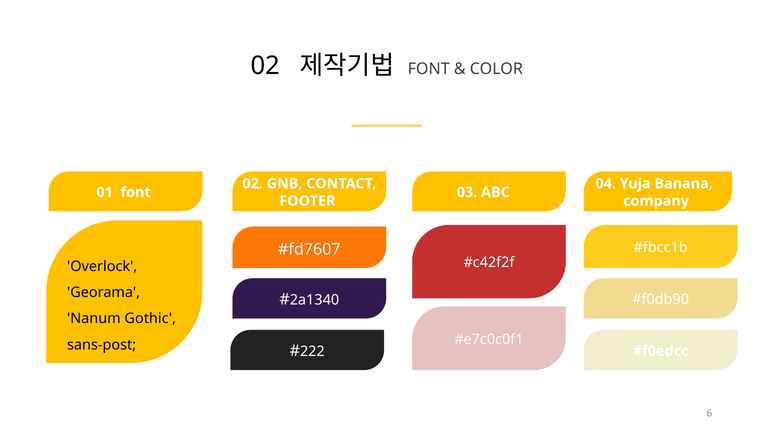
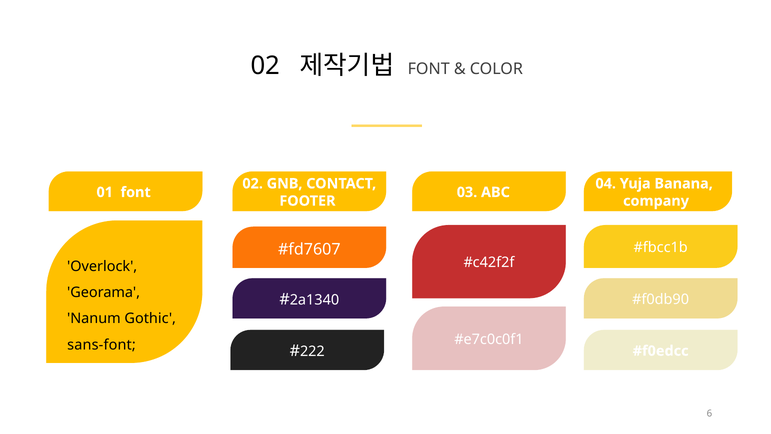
sans-post: sans-post -> sans-font (102, 344)
